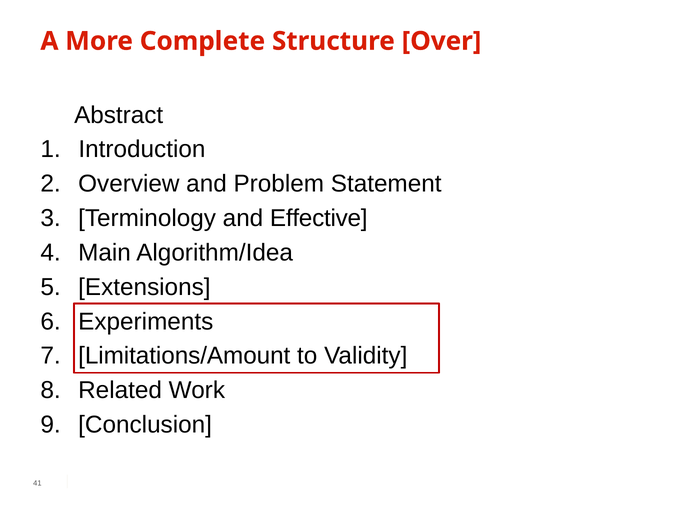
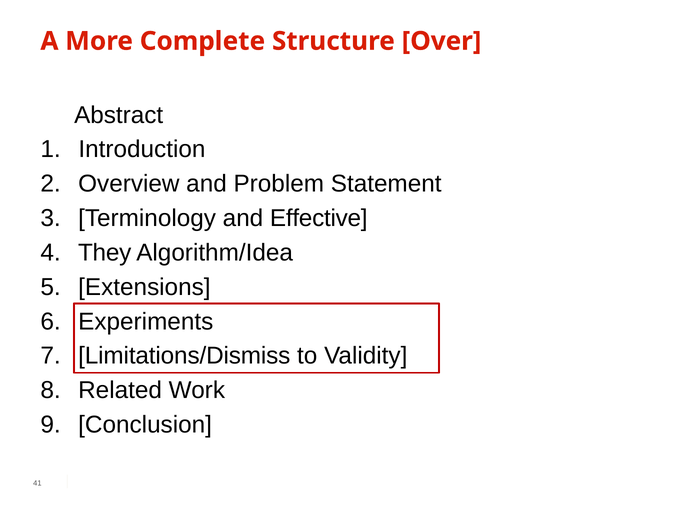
Main: Main -> They (105, 253)
Limitations/Amount: Limitations/Amount -> Limitations/Dismiss (184, 356)
